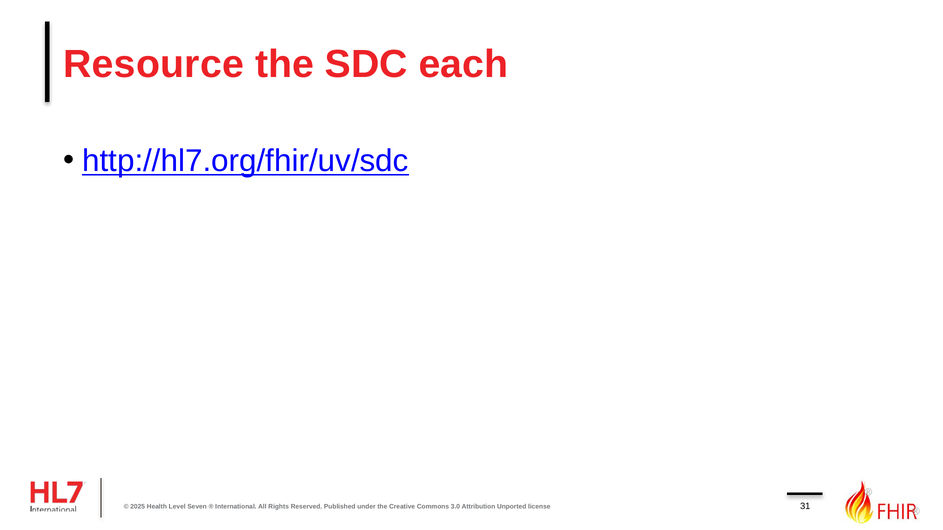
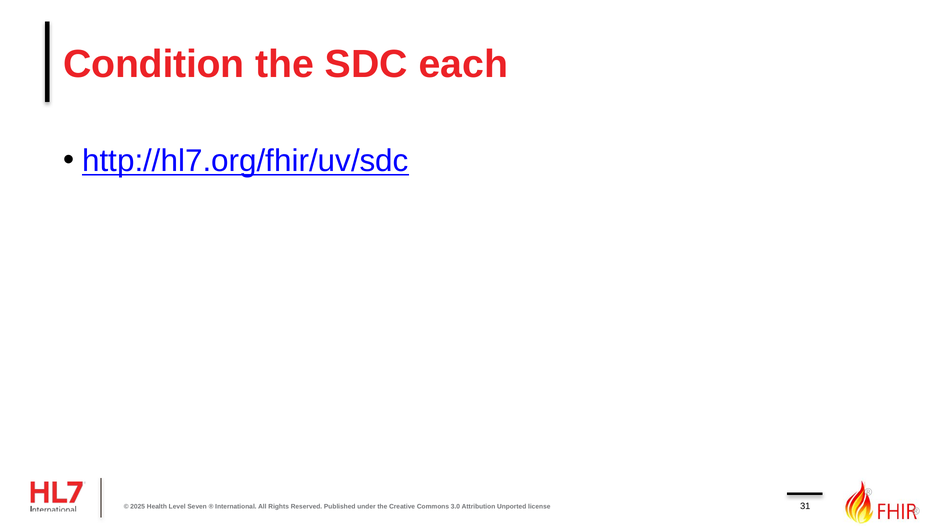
Resource: Resource -> Condition (154, 64)
